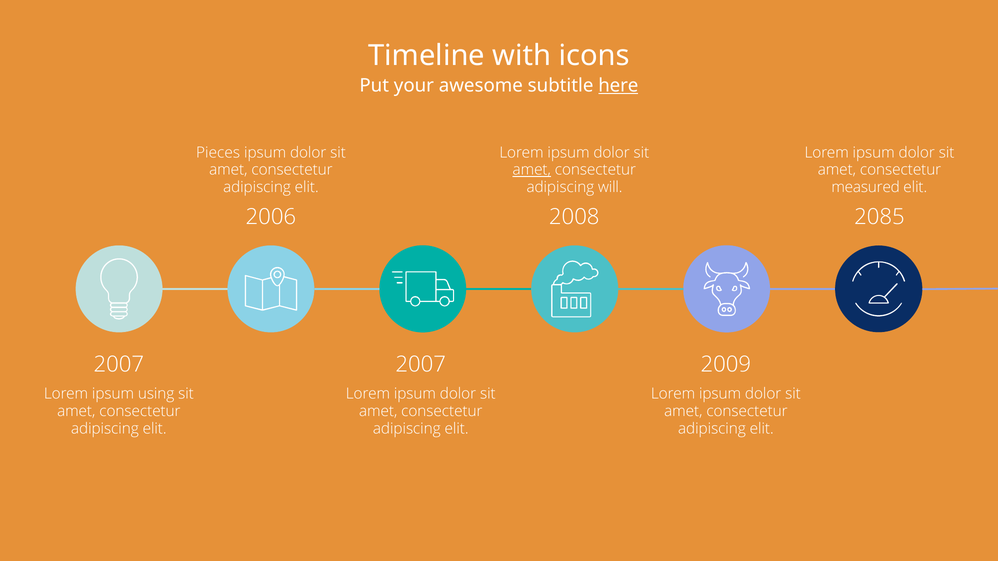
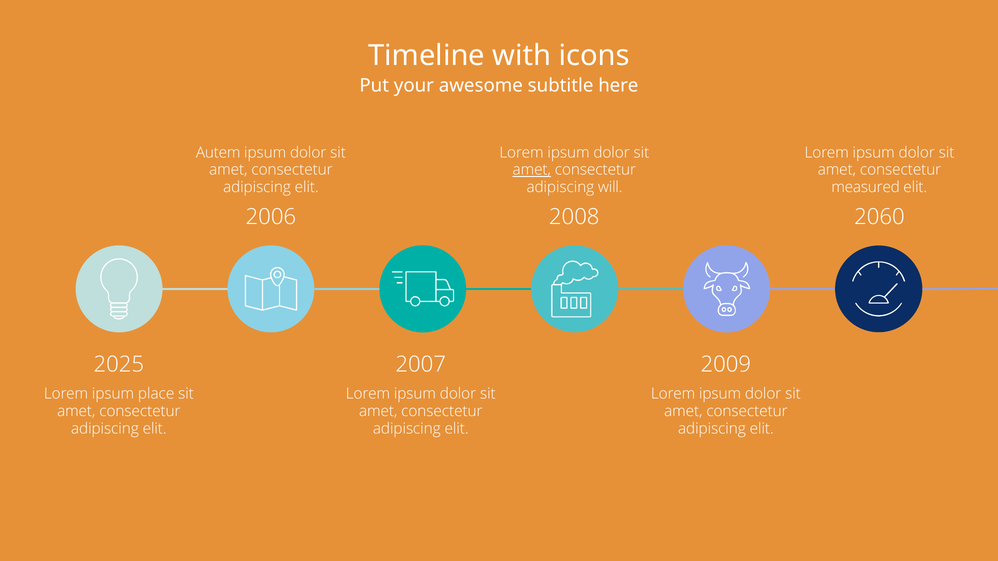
here underline: present -> none (618, 86)
Pieces: Pieces -> Autem (218, 153)
2085: 2085 -> 2060 (879, 217)
2007: 2007 -> 2025 (119, 365)
using: using -> place (156, 394)
